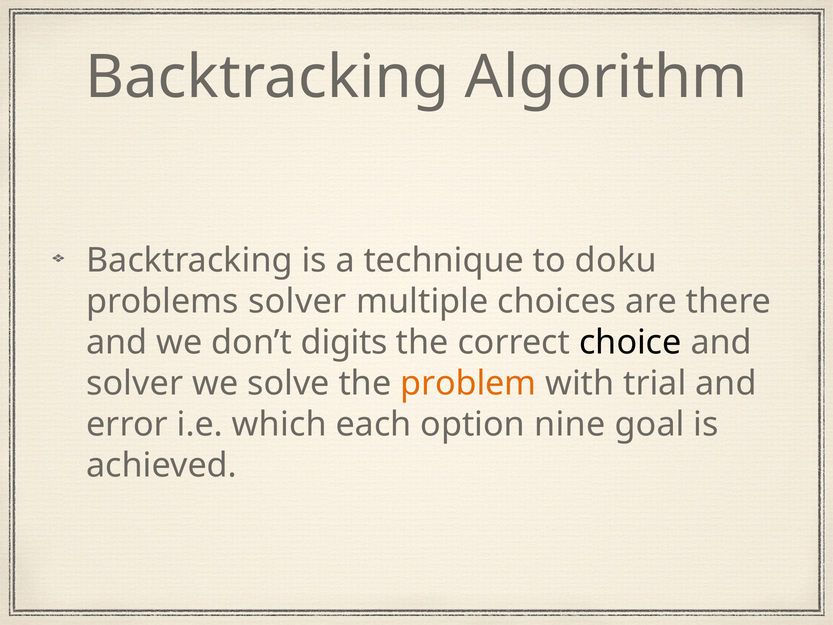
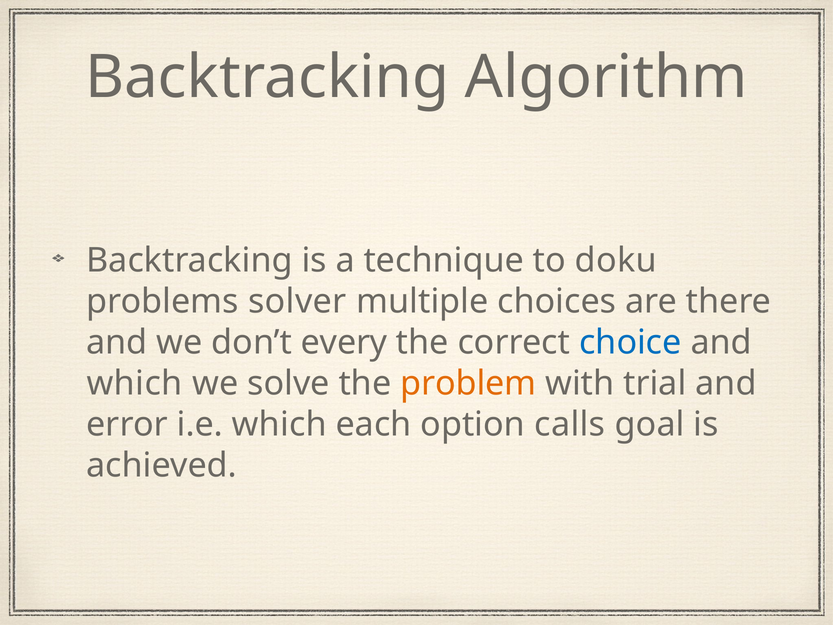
digits: digits -> every (344, 342)
choice colour: black -> blue (630, 342)
solver: solver -> which (135, 383)
nine: nine -> calls (570, 424)
